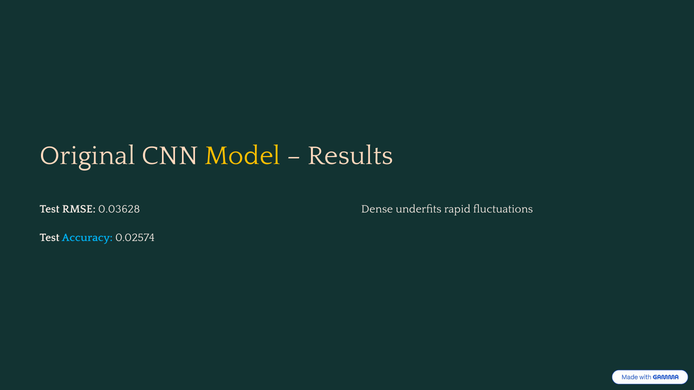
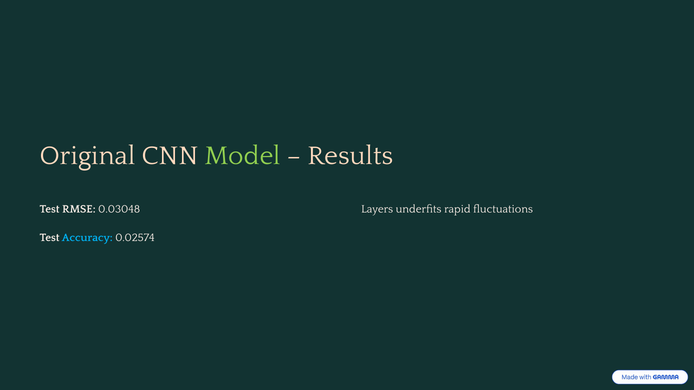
Model colour: yellow -> light green (243, 156)
0.03628: 0.03628 -> 0.03048 (119, 209)
Dense: Dense -> Layers (377, 209)
